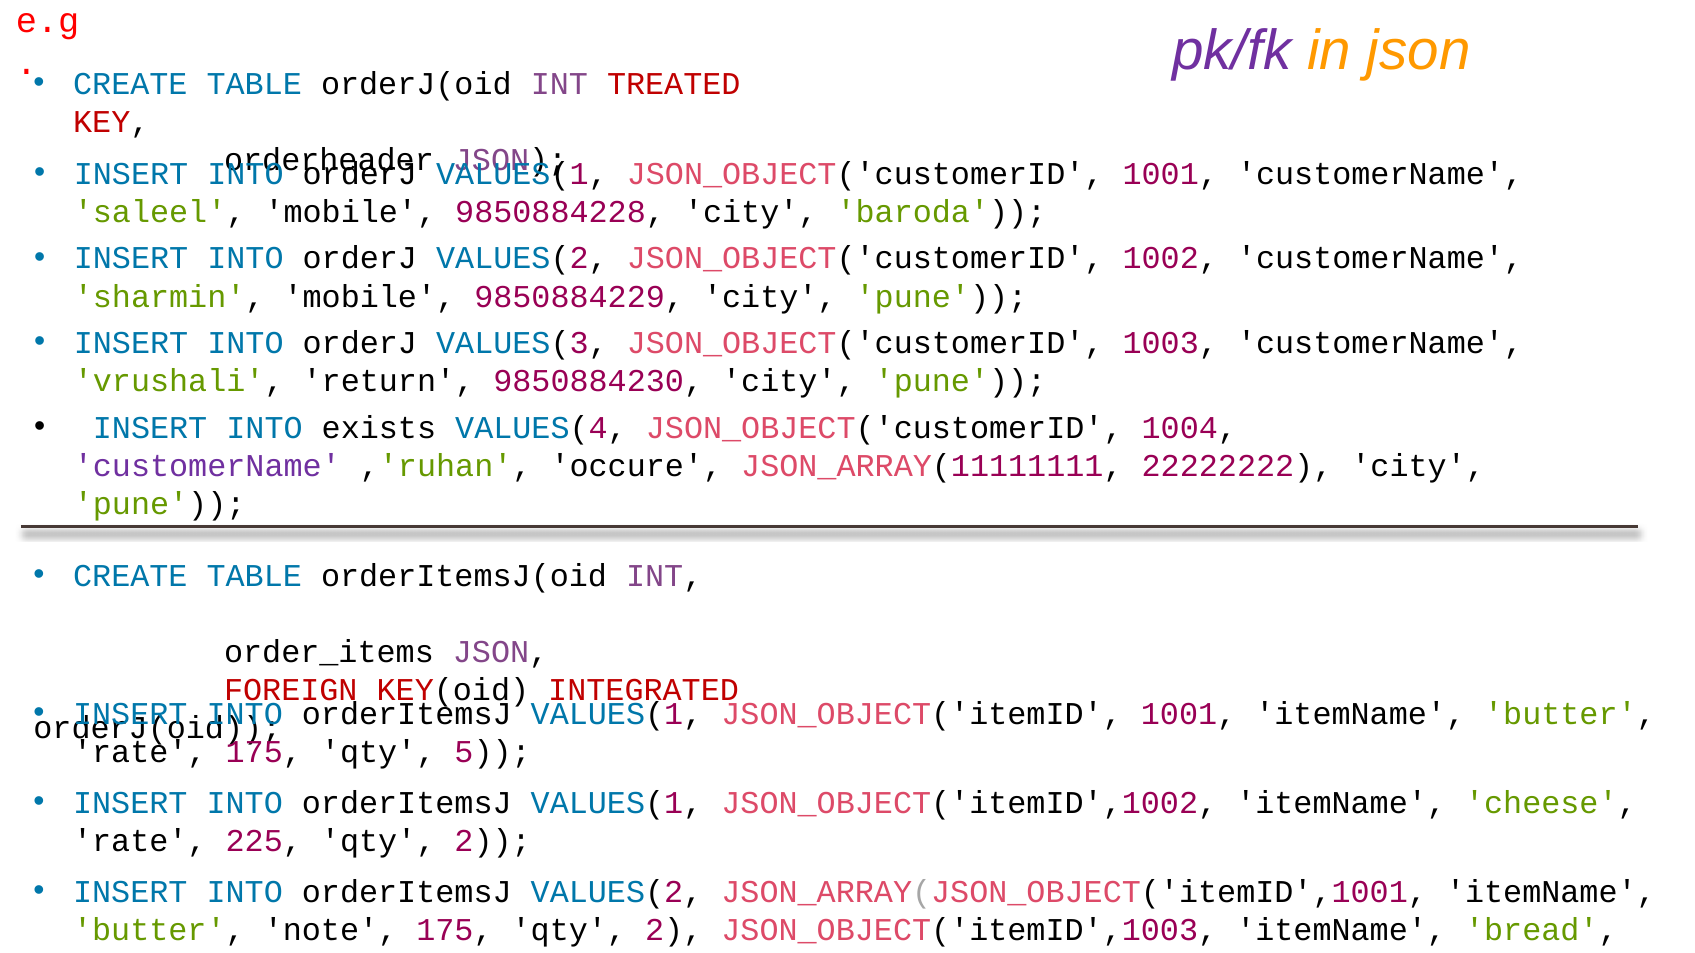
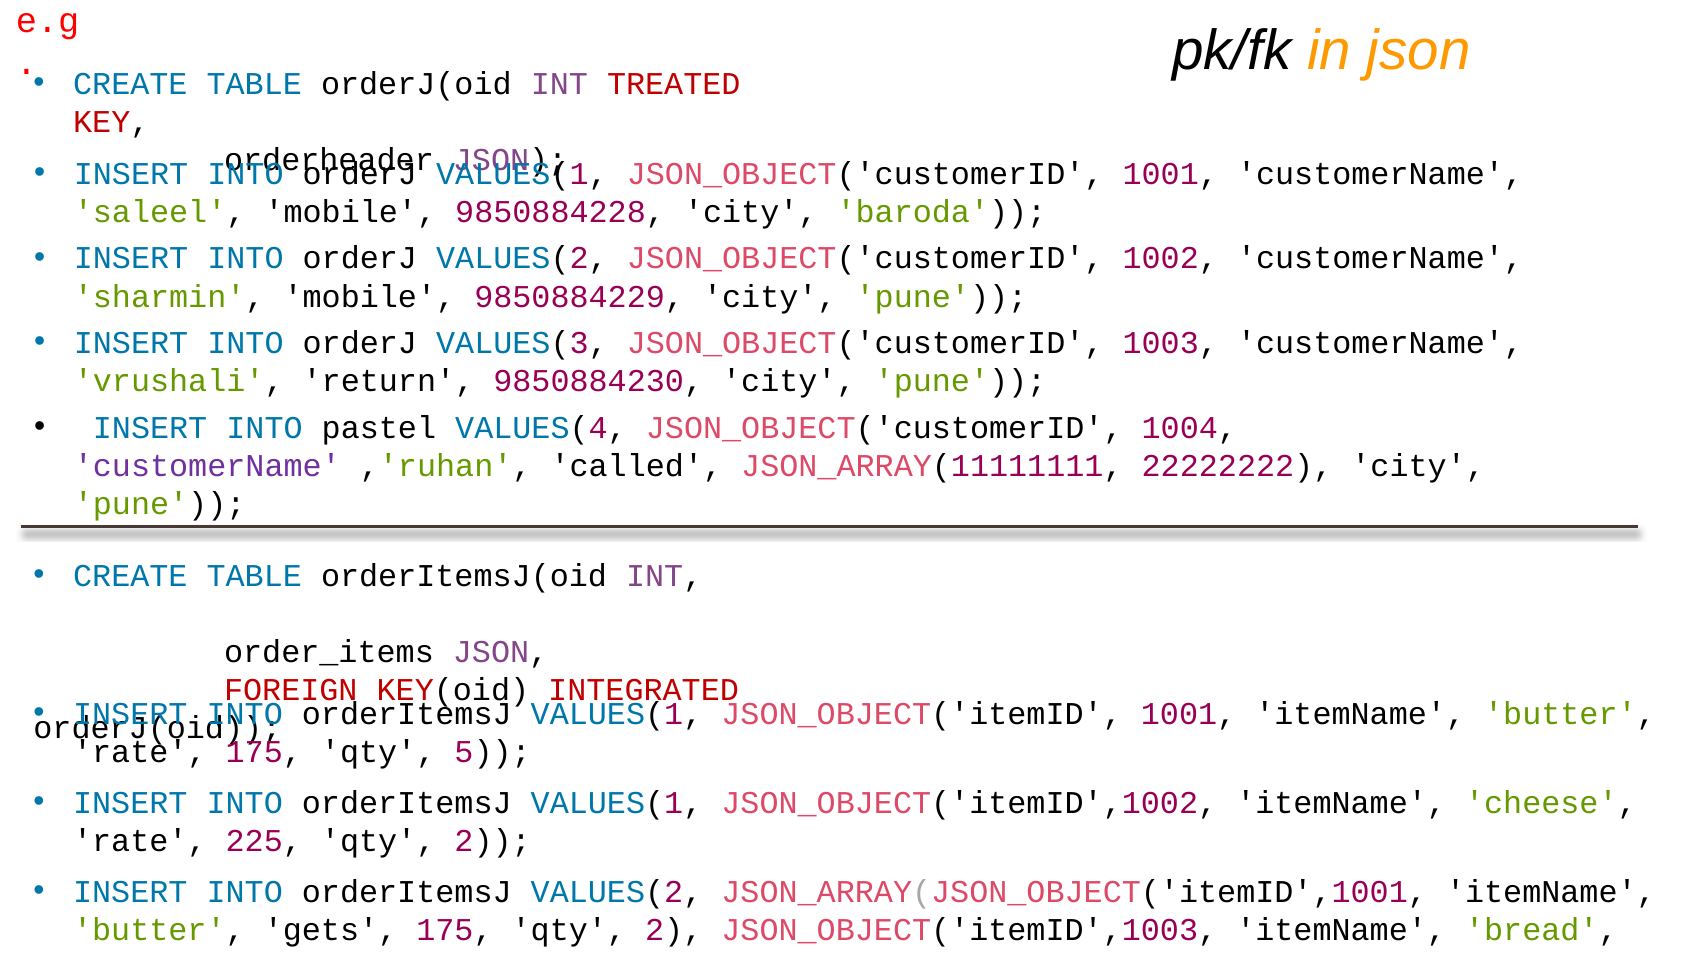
pk/fk colour: purple -> black (1232, 51)
exists: exists -> pastel (379, 428)
occure: occure -> called (636, 466)
note: note -> gets (330, 931)
